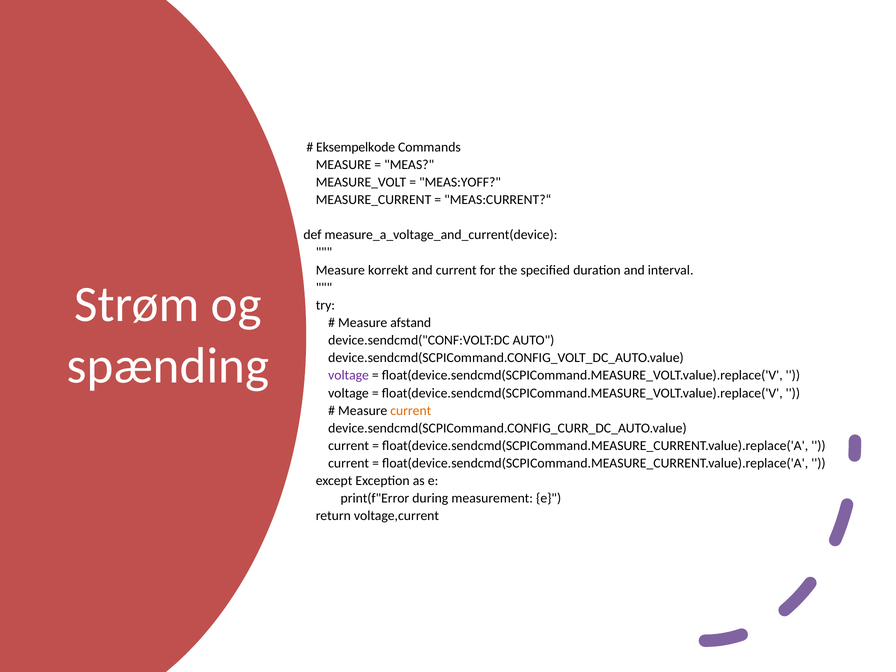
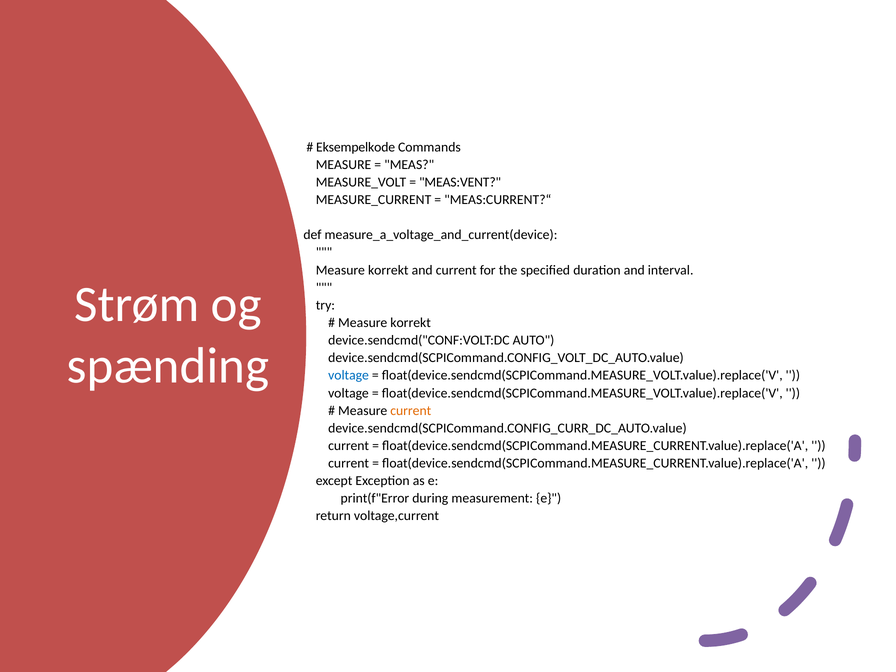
MEAS:YOFF: MEAS:YOFF -> MEAS:VENT (460, 182)
afstand: afstand -> korrekt (411, 323)
voltage colour: purple -> blue (349, 375)
